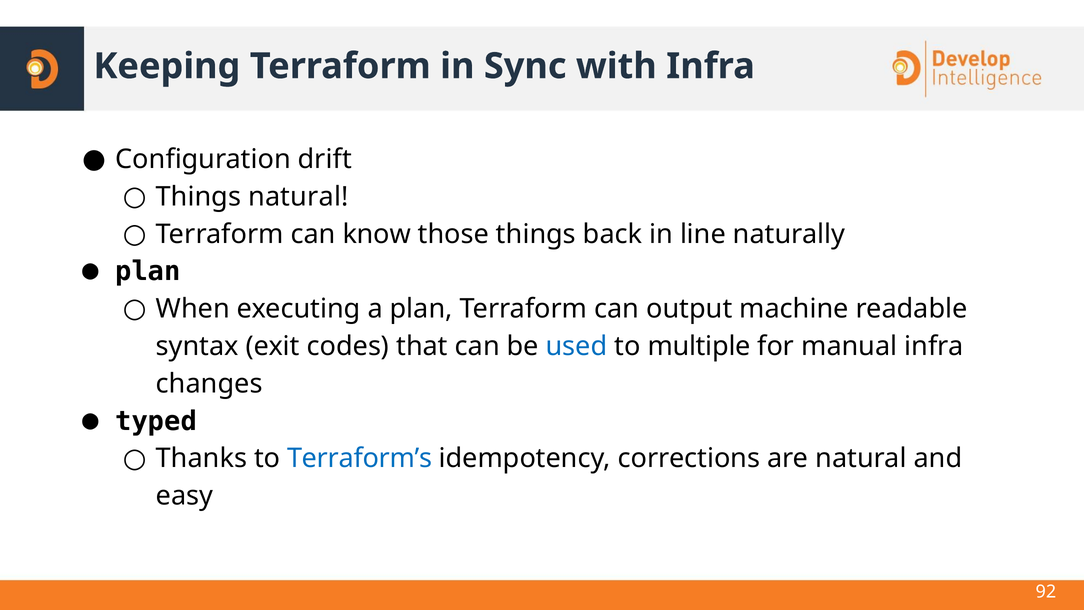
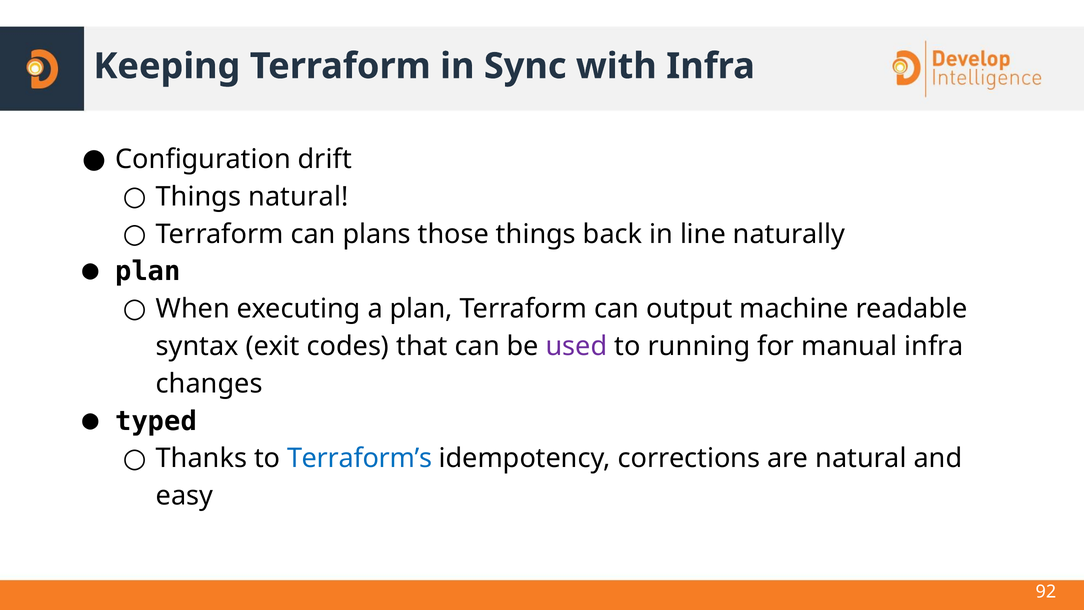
know: know -> plans (377, 234)
used colour: blue -> purple (576, 346)
multiple: multiple -> running (699, 346)
